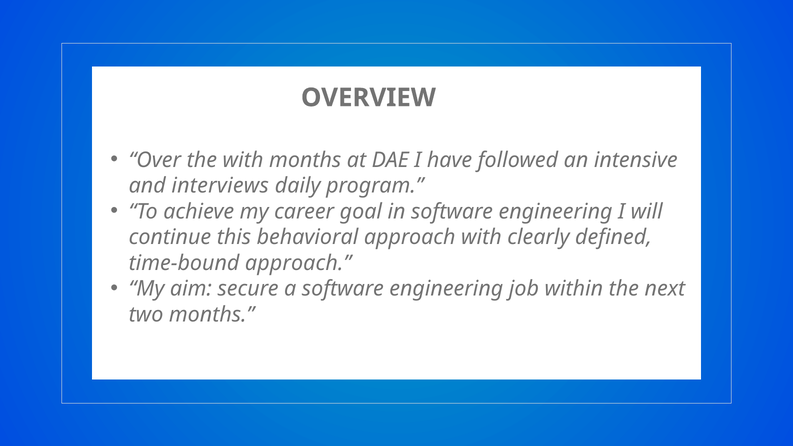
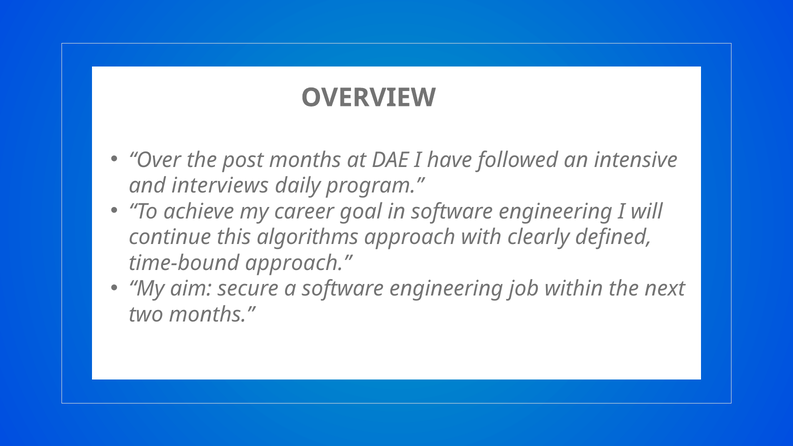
the with: with -> post (243, 160)
behavioral: behavioral -> algorithms (308, 237)
